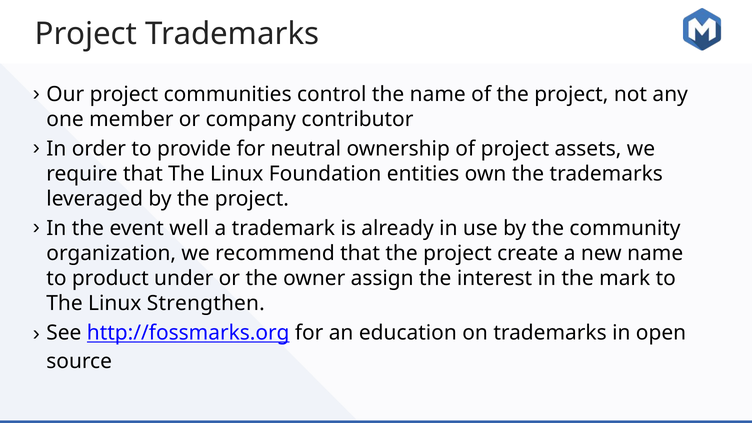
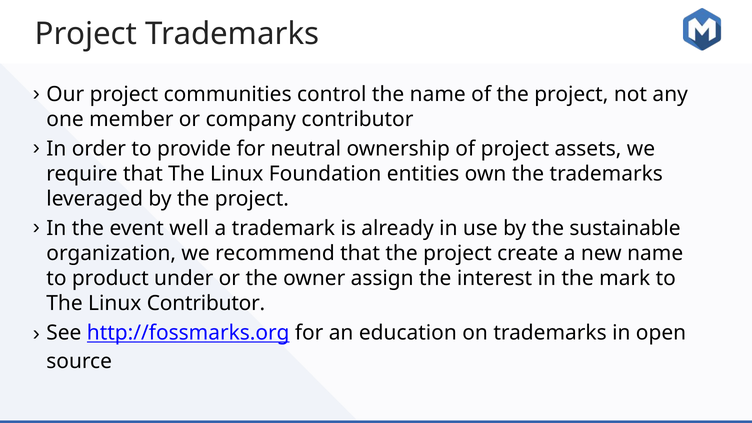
community: community -> sustainable (625, 228)
Linux Strengthen: Strengthen -> Contributor (206, 303)
